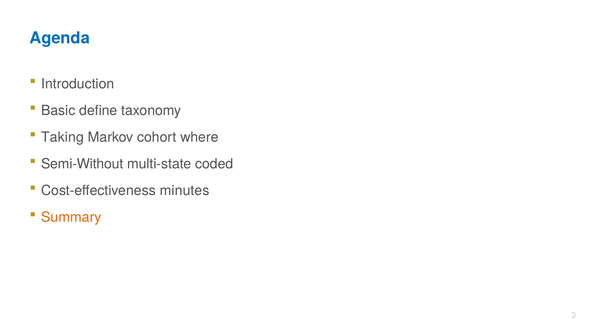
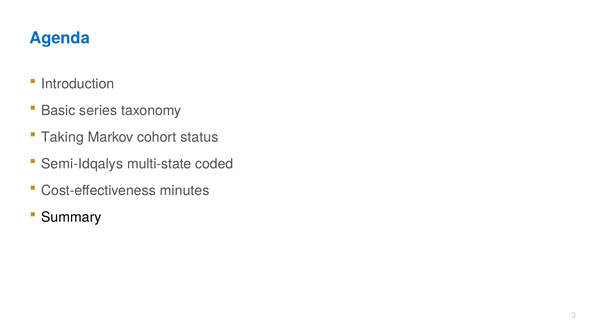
define: define -> series (98, 111)
where: where -> status (199, 137)
Semi-Without: Semi-Without -> Semi-Idqalys (82, 164)
Summary colour: orange -> black (71, 217)
